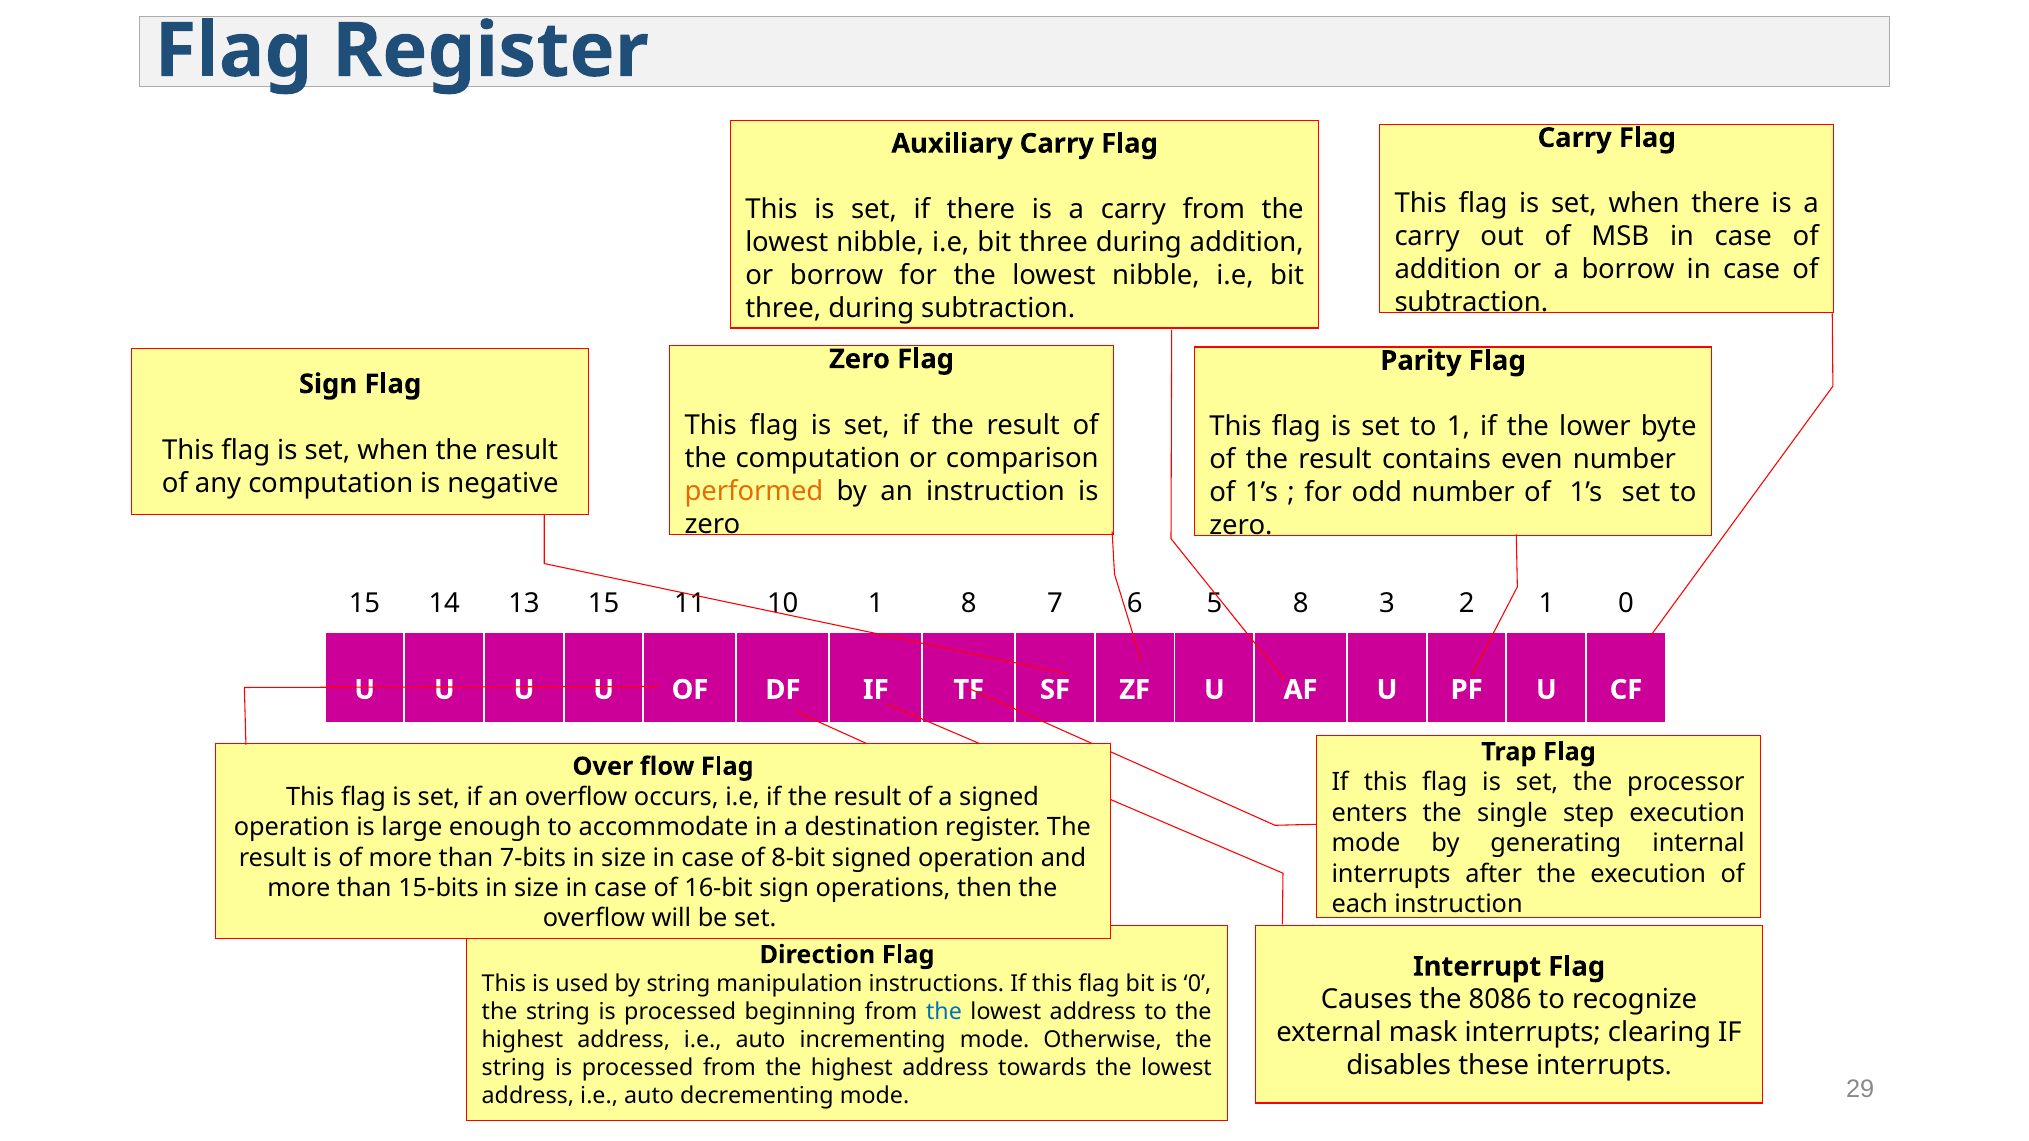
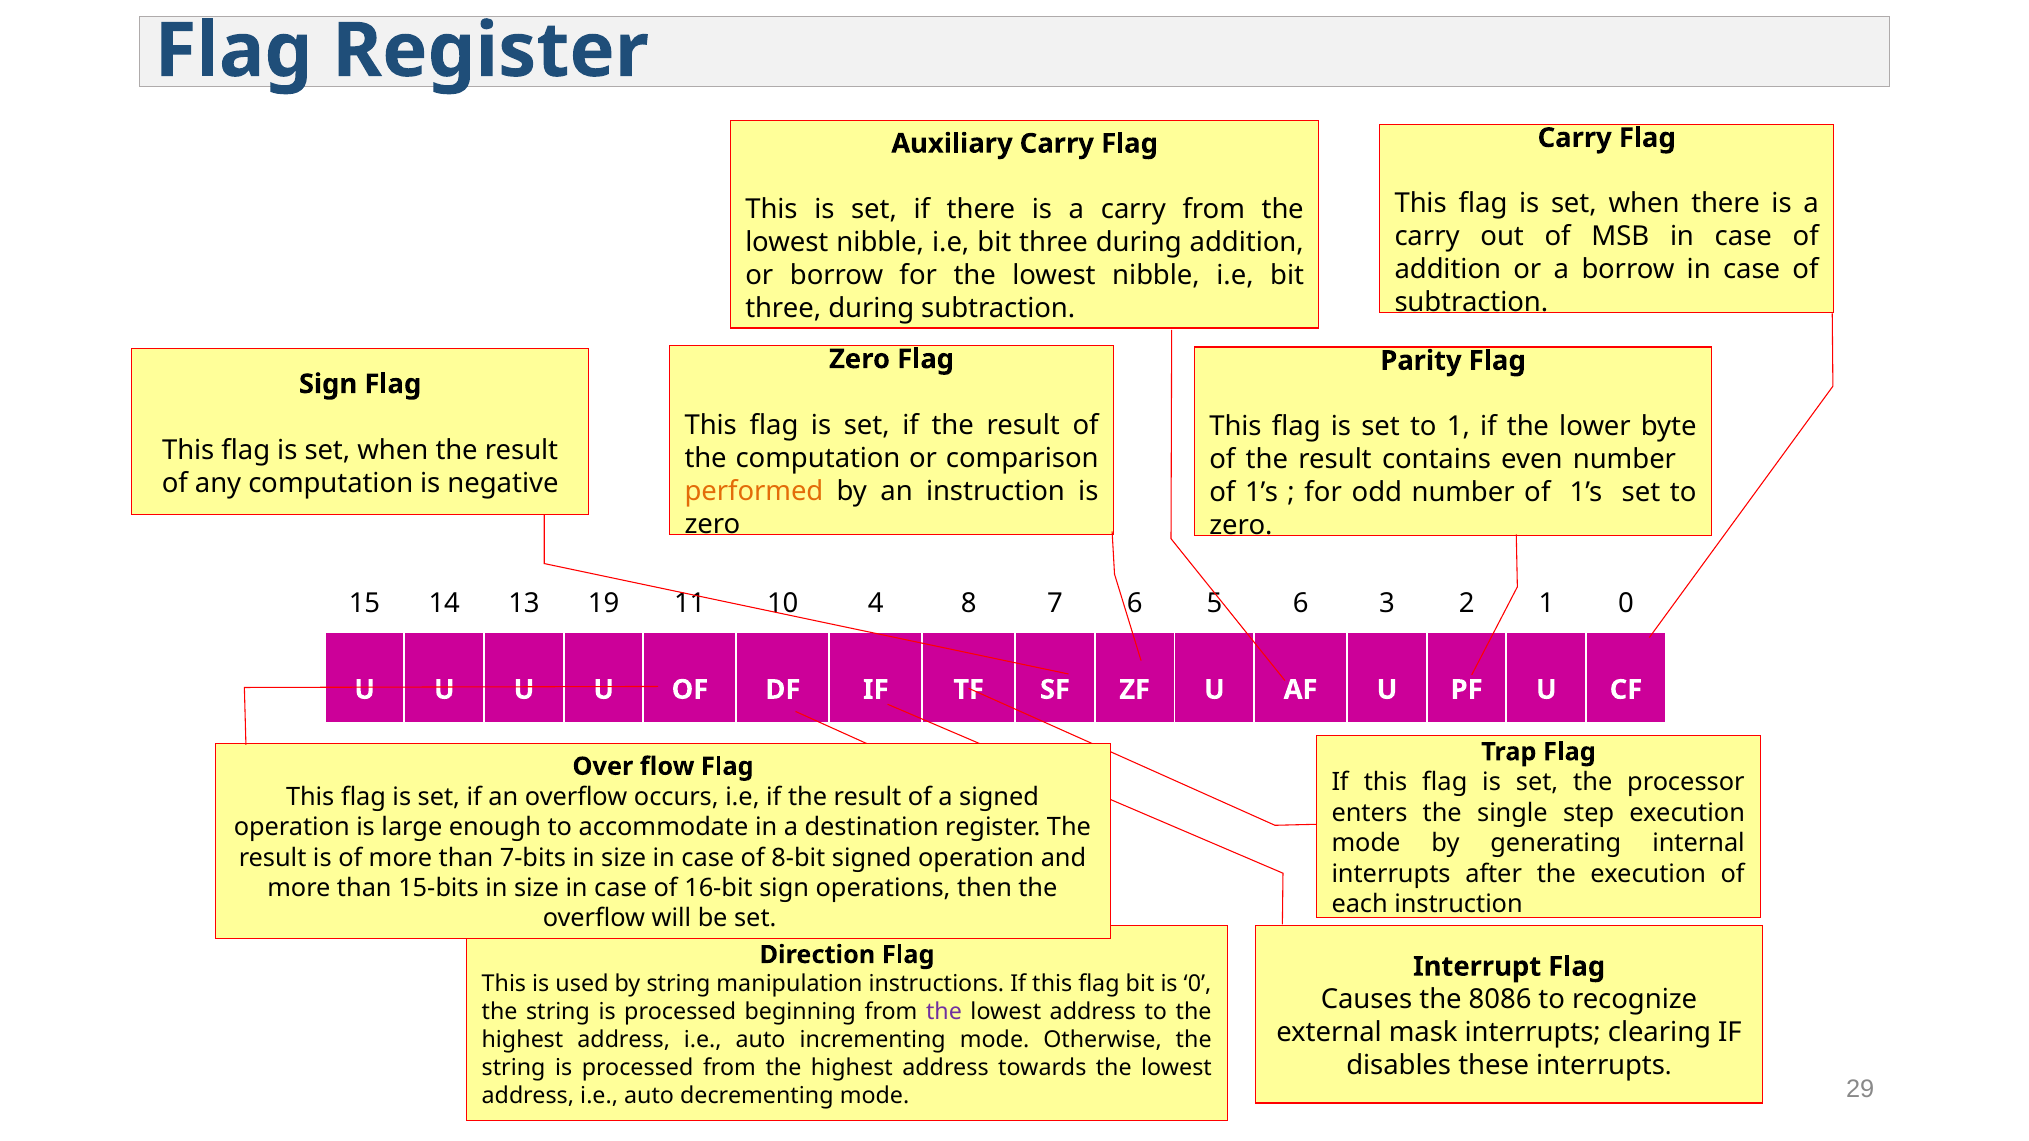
13 15: 15 -> 19 (604, 603)
10 1: 1 -> 4 (876, 603)
5 8: 8 -> 6 (1301, 603)
the colour: blue -> purple (944, 1012)
